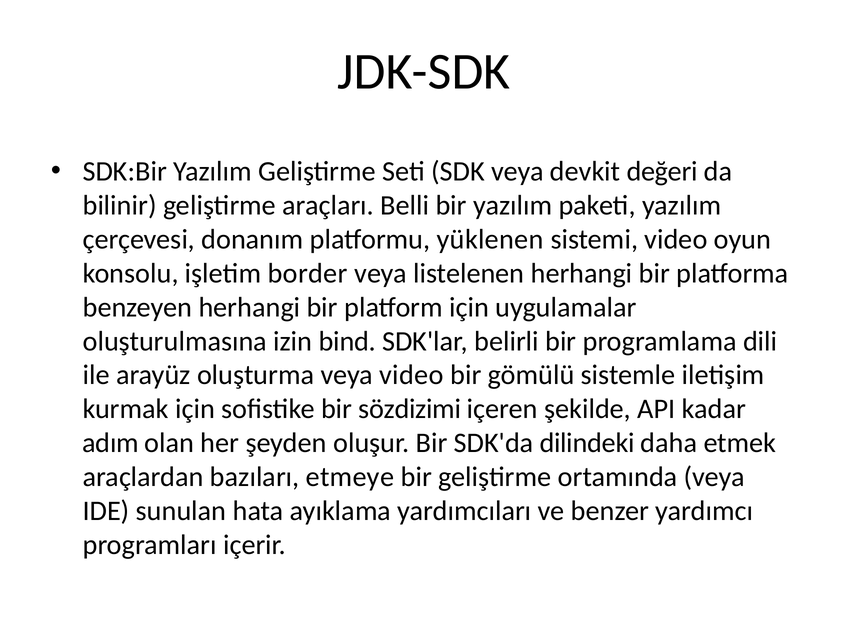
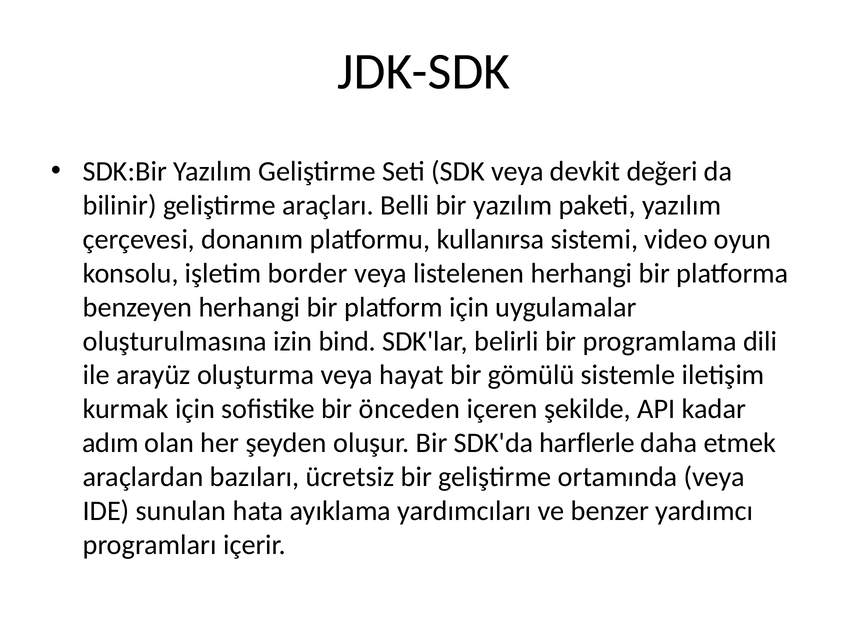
yüklenen: yüklenen -> kullanırsa (491, 239)
veya video: video -> hayat (412, 375)
sözdizimi: sözdizimi -> önceden (409, 409)
dilindeki: dilindeki -> harflerle (587, 443)
etmeye: etmeye -> ücretsiz (350, 477)
